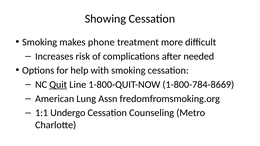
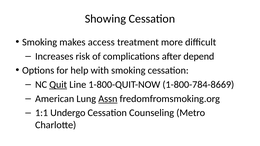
phone: phone -> access (101, 42)
needed: needed -> depend (199, 56)
Assn underline: none -> present (108, 99)
